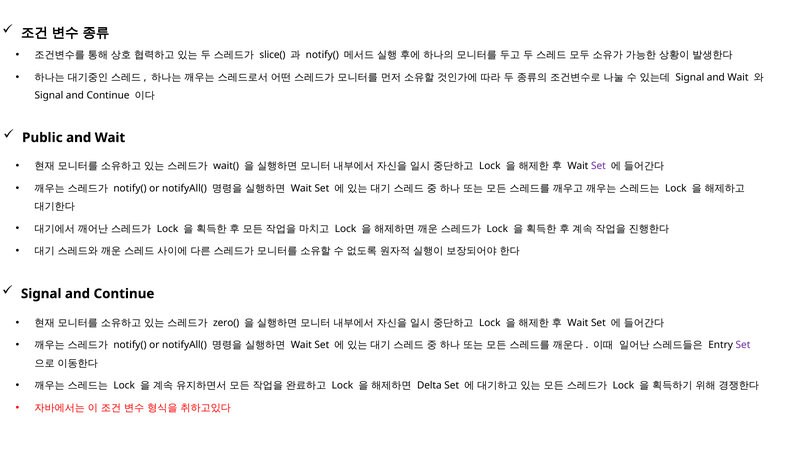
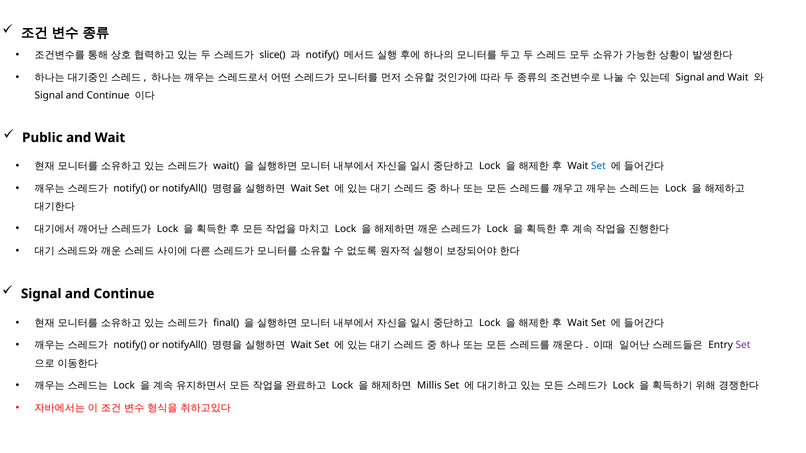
Set colour: purple -> blue (598, 166)
zero(: zero( -> final( (226, 323)
Delta: Delta -> Millis (429, 386)
